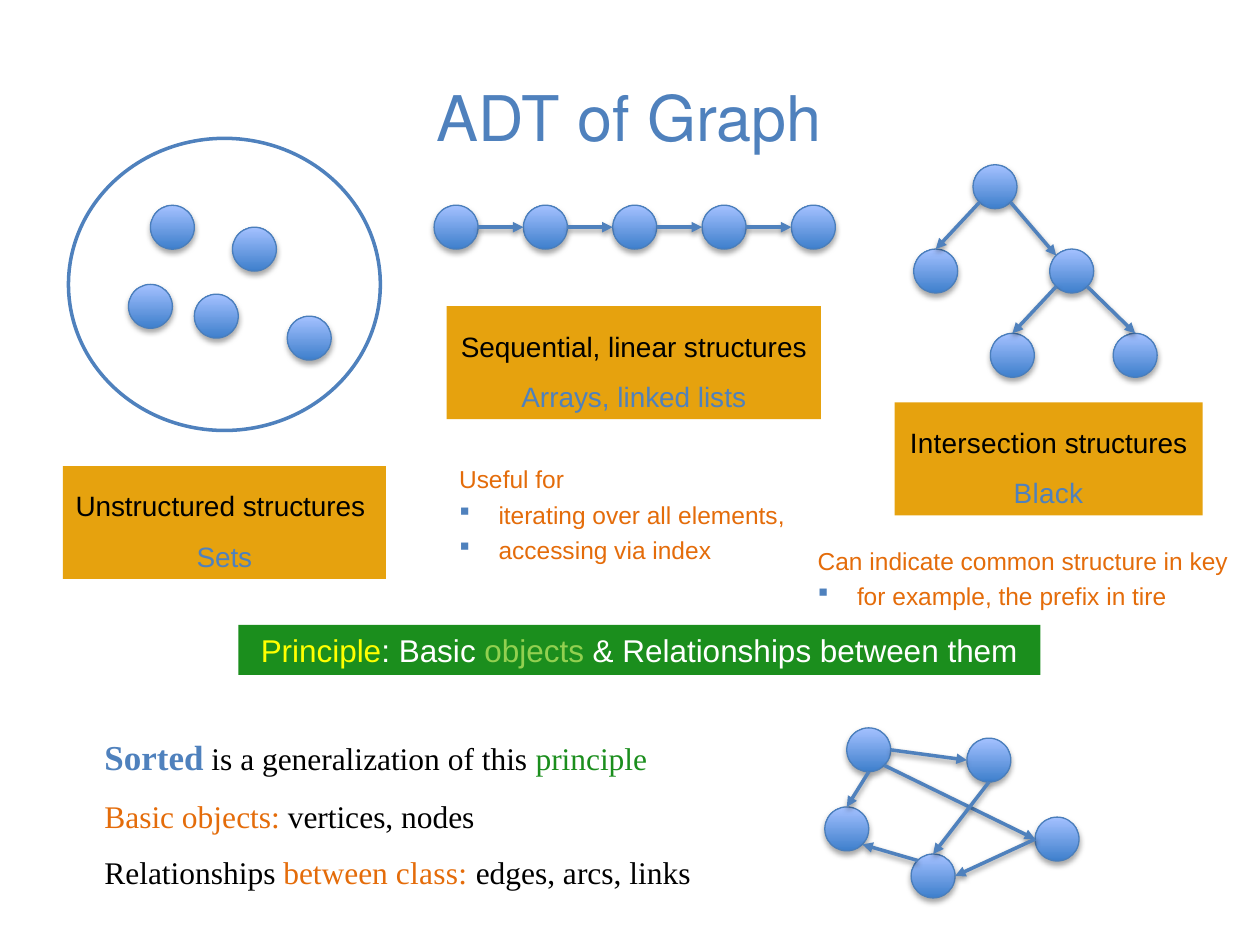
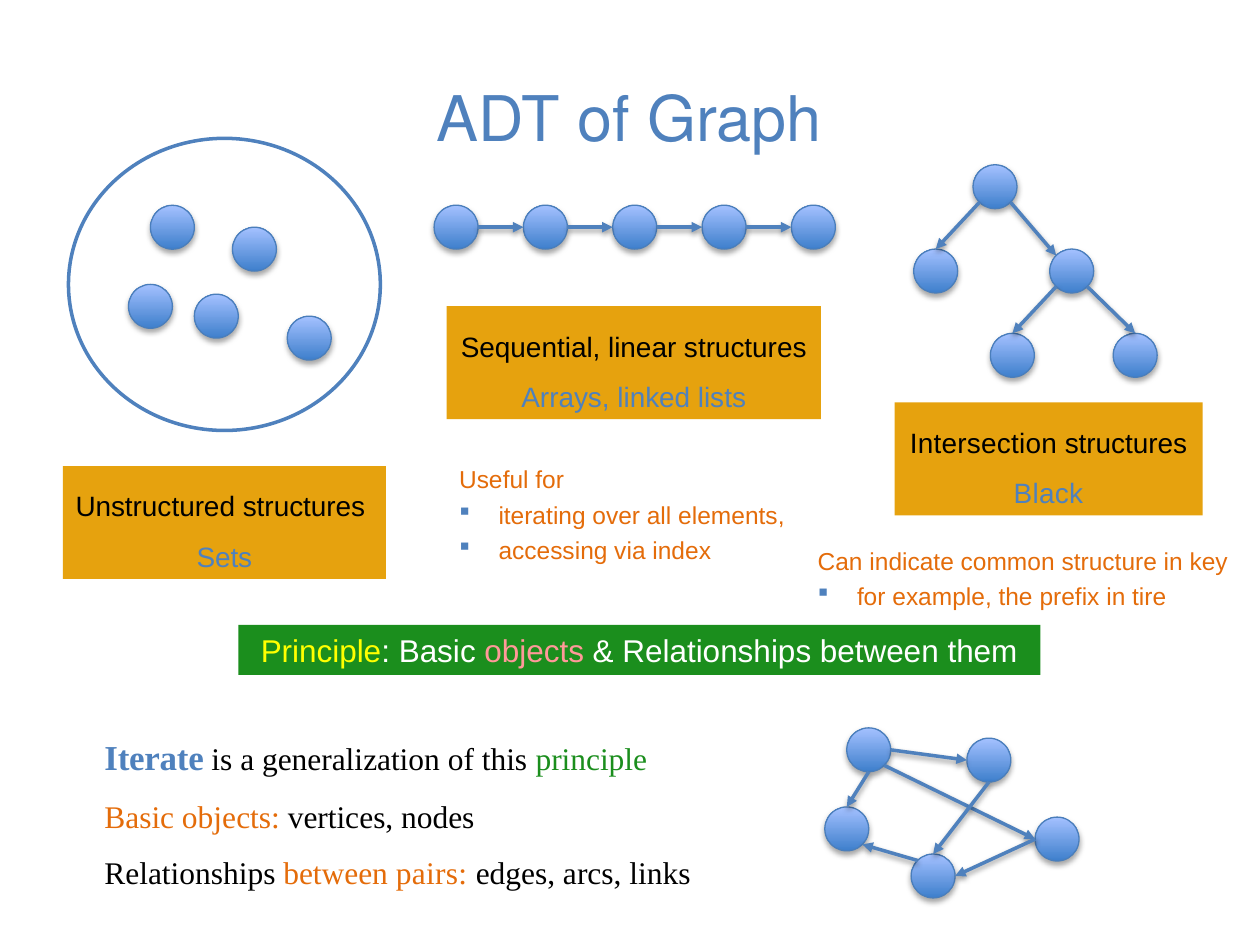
objects colour: light green -> pink (534, 652)
Sorted: Sorted -> Iterate (154, 759)
class: class -> pairs (432, 875)
